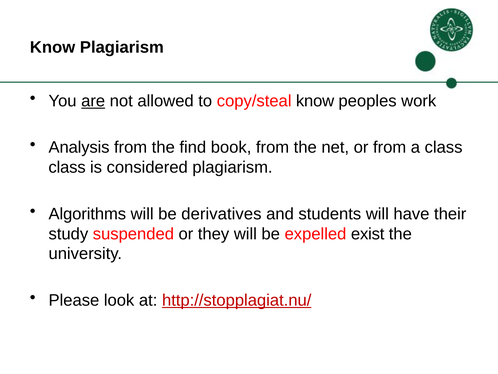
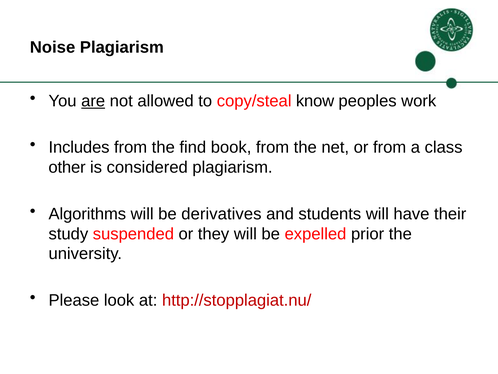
Know: Know -> Noise (53, 47)
Analysis: Analysis -> Includes (79, 147)
class: class -> other (67, 167)
exist: exist -> prior (368, 234)
http://stopplagiat.nu/ underline: present -> none (237, 300)
